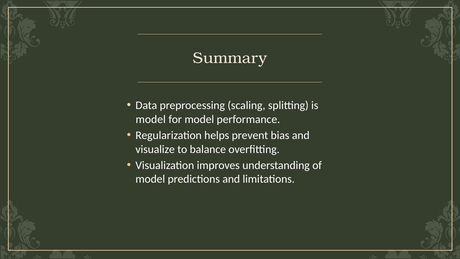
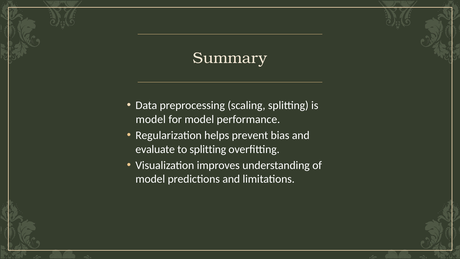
visualize: visualize -> evaluate (155, 149)
to balance: balance -> splitting (208, 149)
